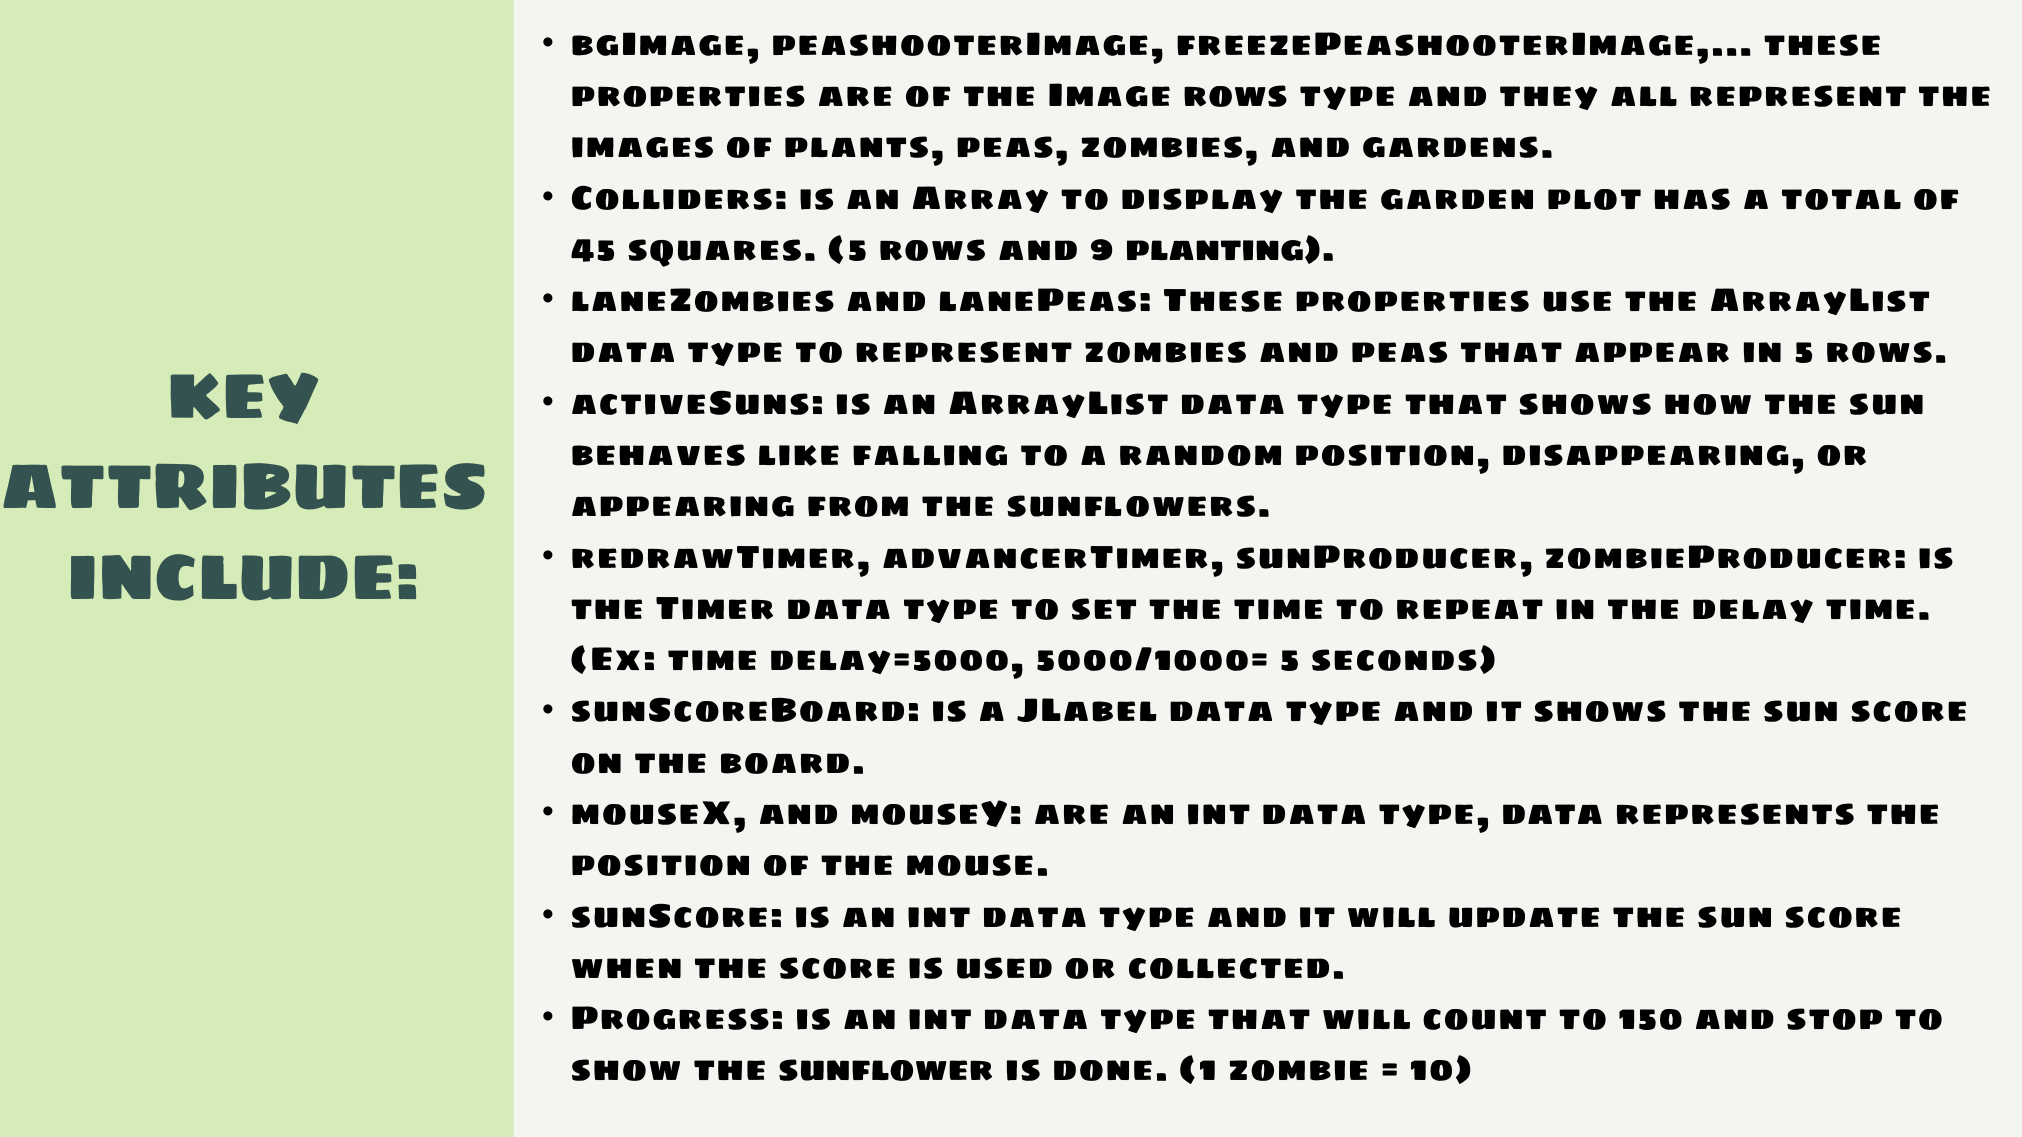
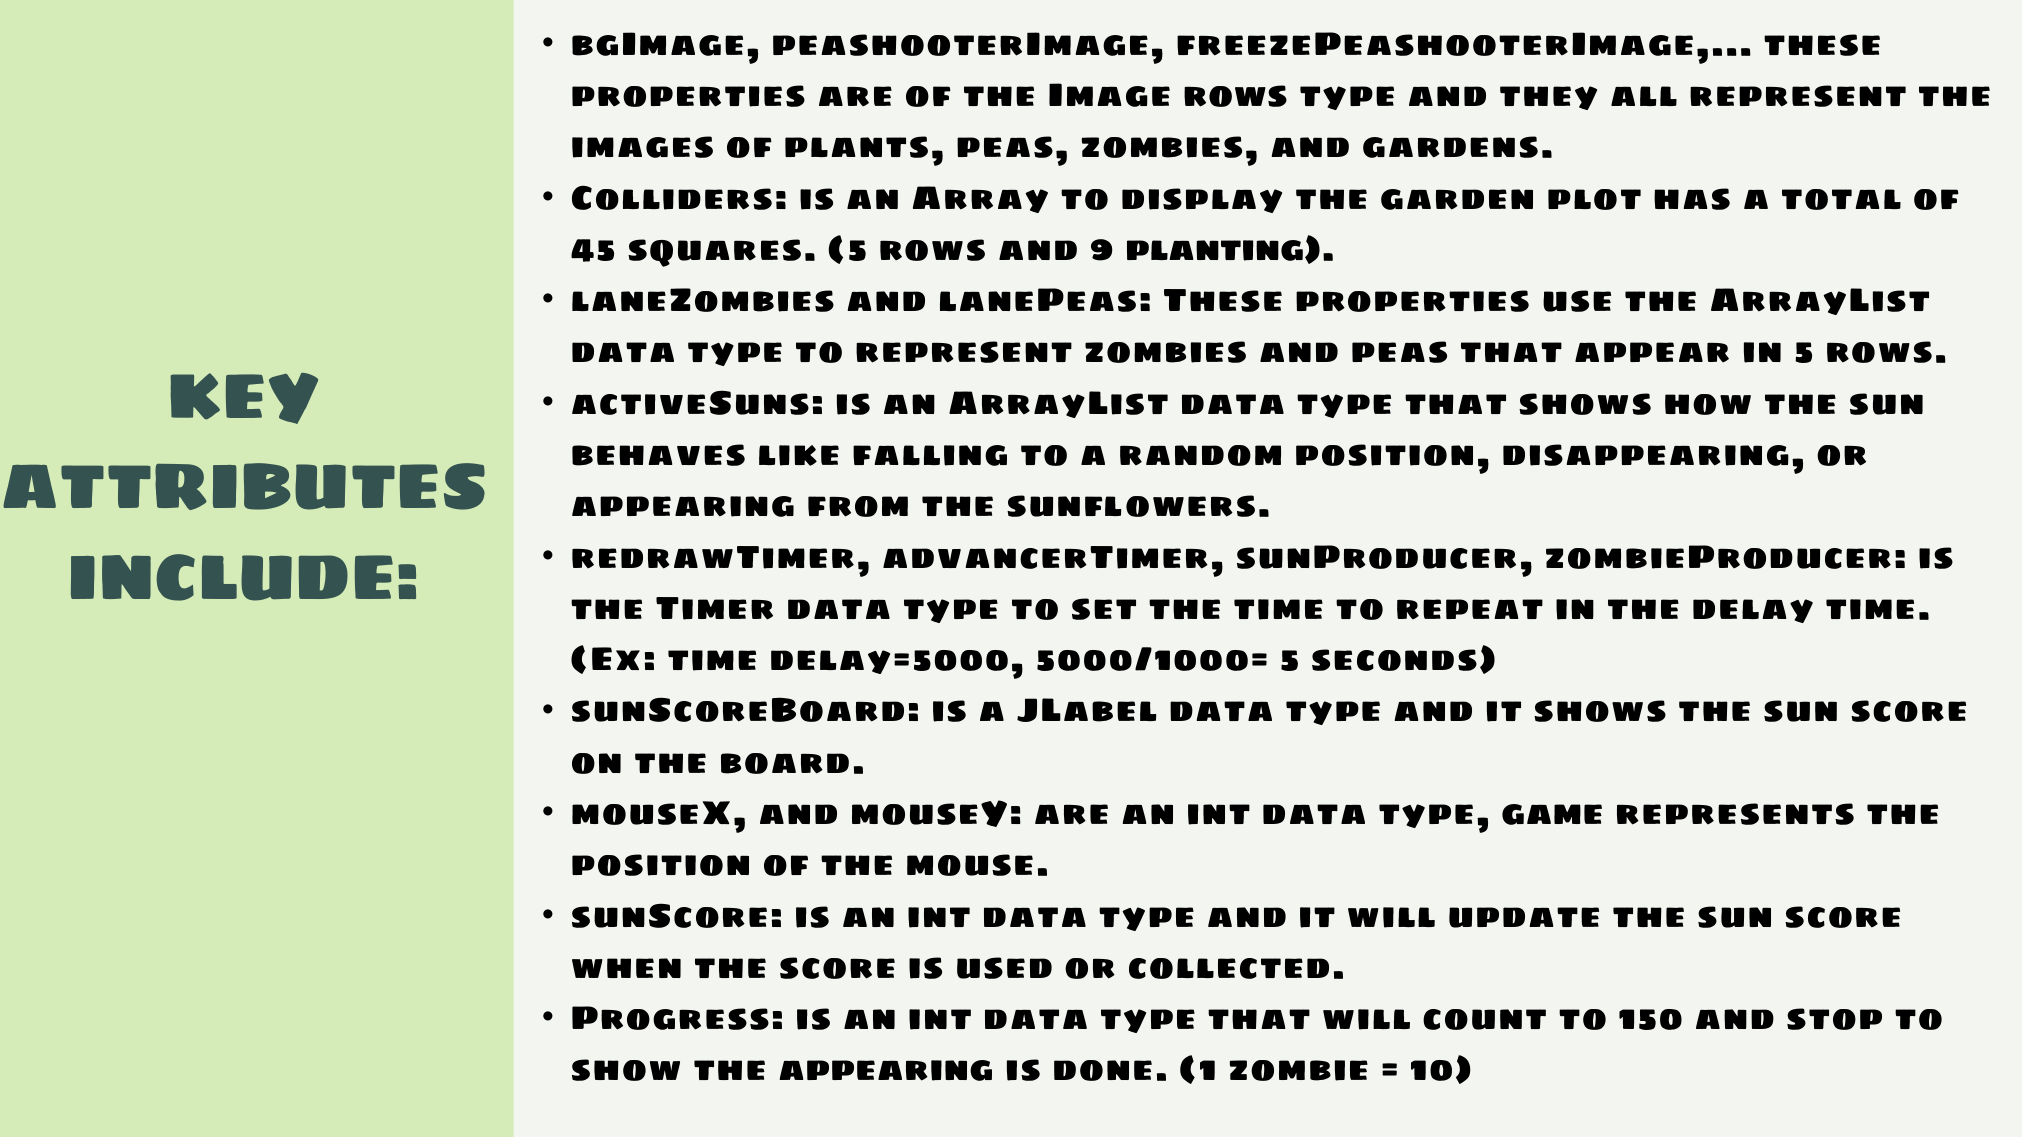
type data: data -> game (1552, 814)
the sunflower: sunflower -> appearing (886, 1070)
